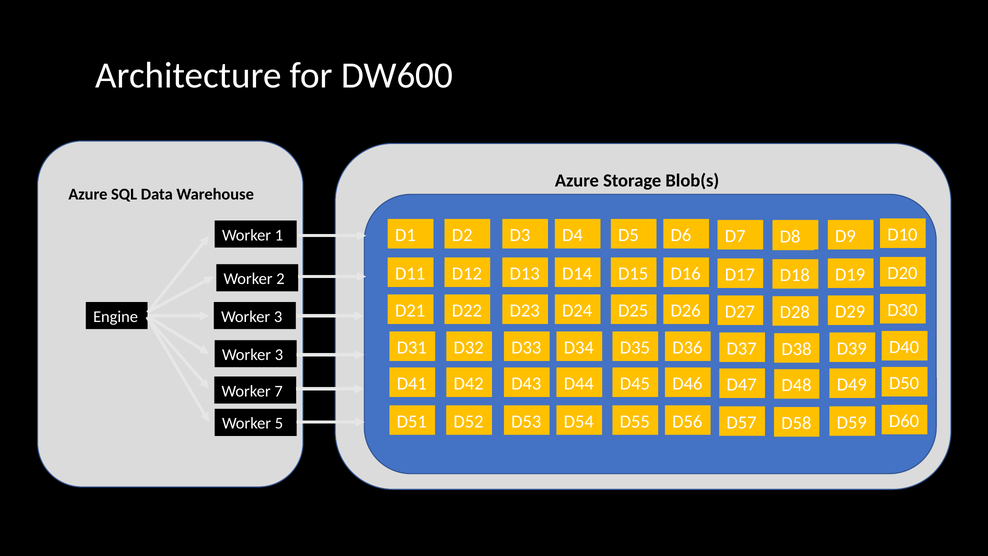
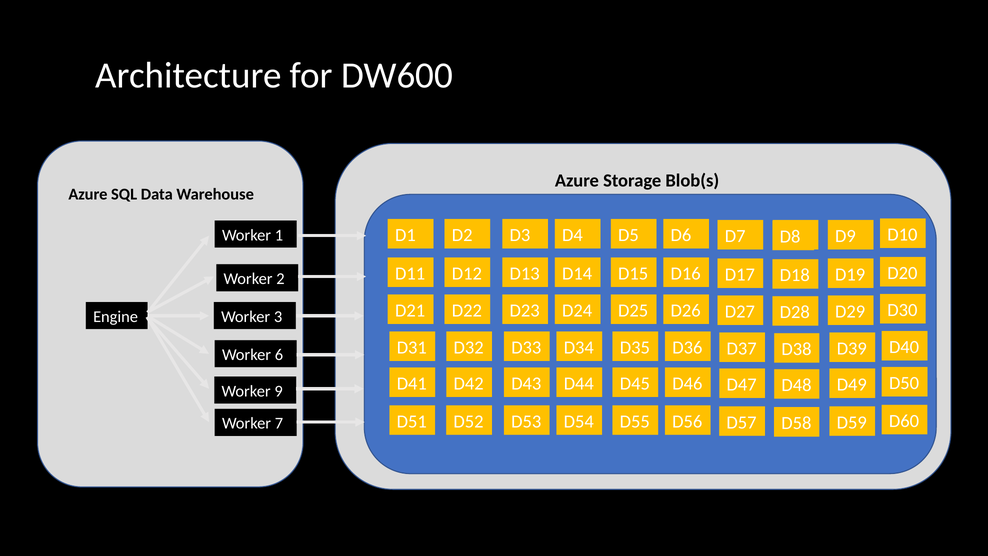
3: 3 -> 6 (279, 355)
7: 7 -> 9 (279, 391)
5: 5 -> 7 (279, 423)
